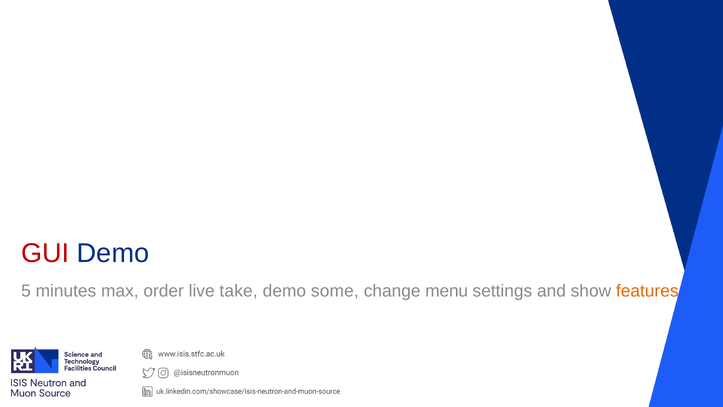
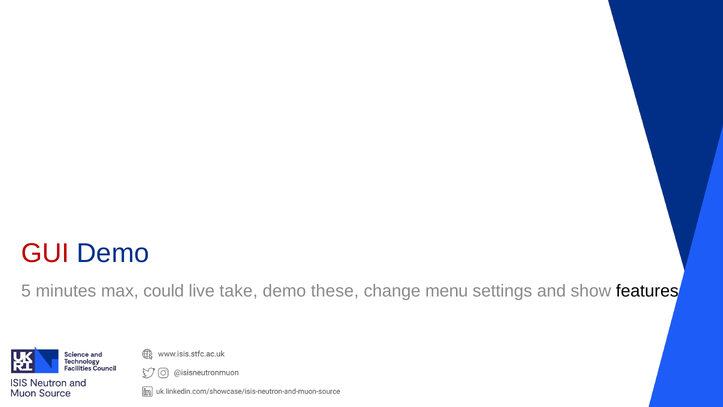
order: order -> could (164, 291)
some: some -> these (335, 291)
features colour: orange -> black (647, 291)
